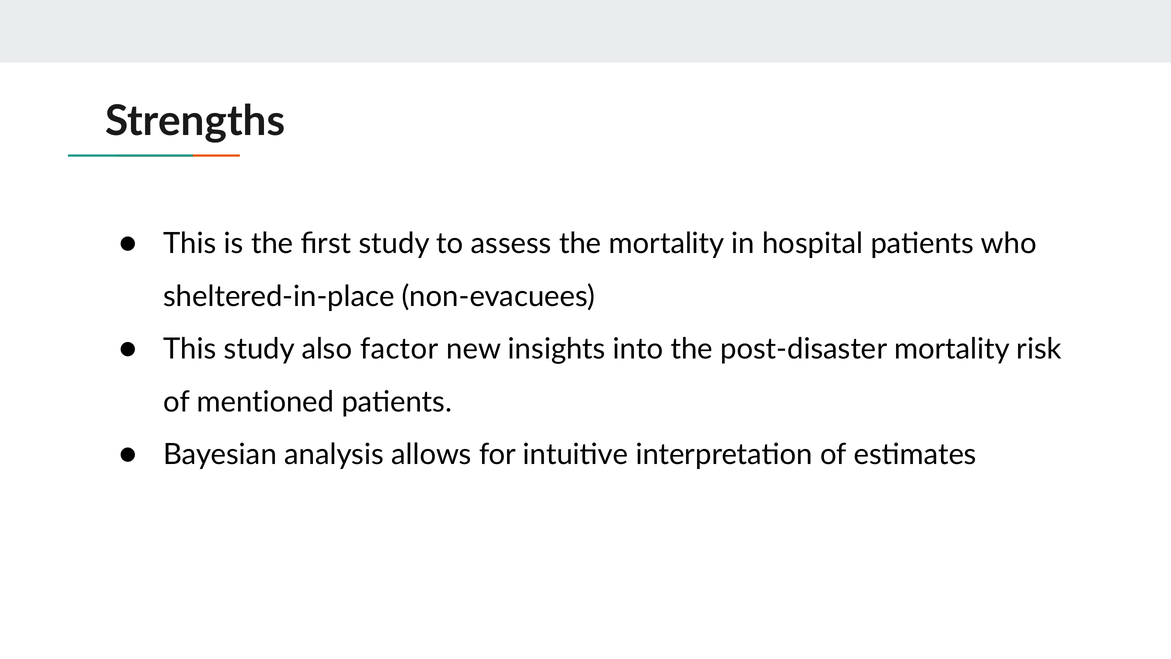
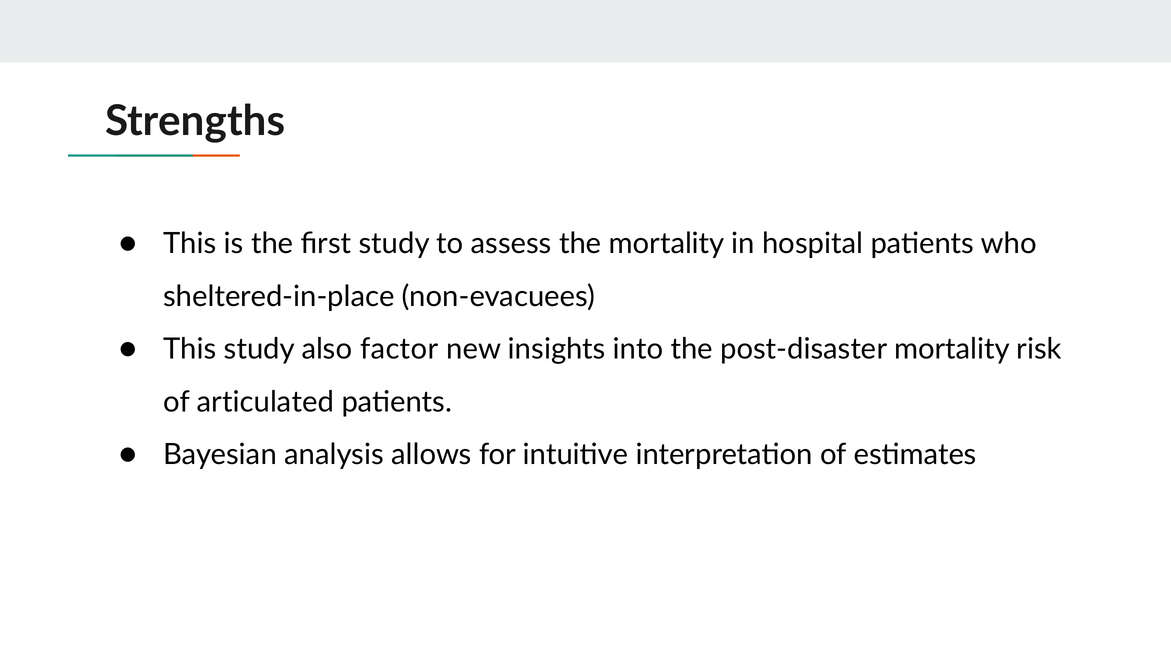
mentioned: mentioned -> articulated (265, 402)
